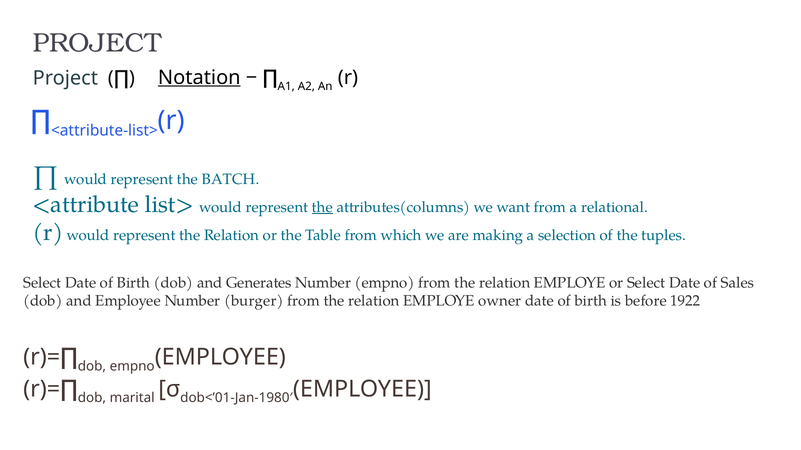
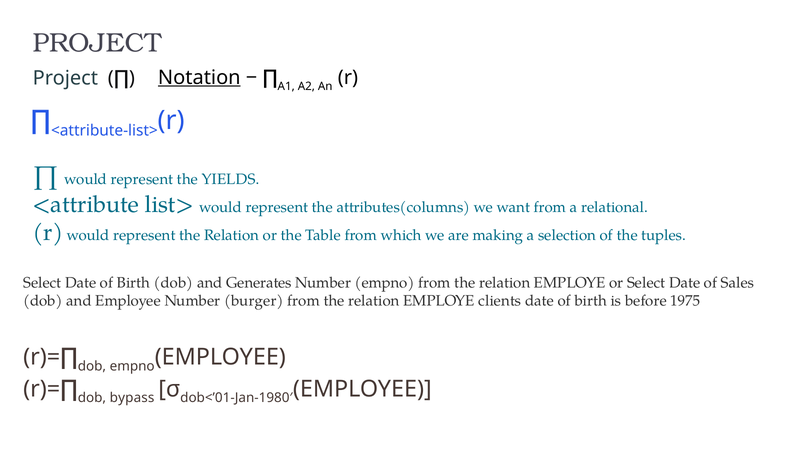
BATCH: BATCH -> YIELDS (231, 179)
the underline: present -> none (322, 207)
owner: owner -> clients (500, 301)
1922: 1922 -> 1975 (685, 301)
marital: marital -> bypass (132, 398)
